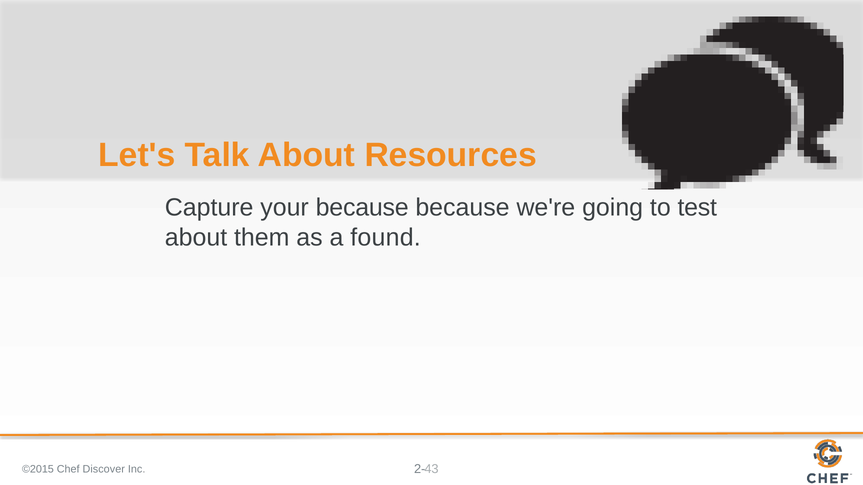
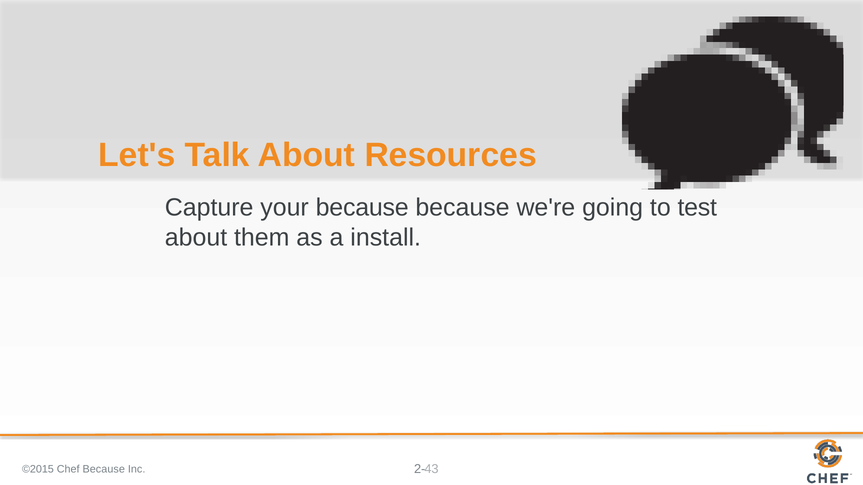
found: found -> install (386, 238)
Chef Discover: Discover -> Because (104, 470)
